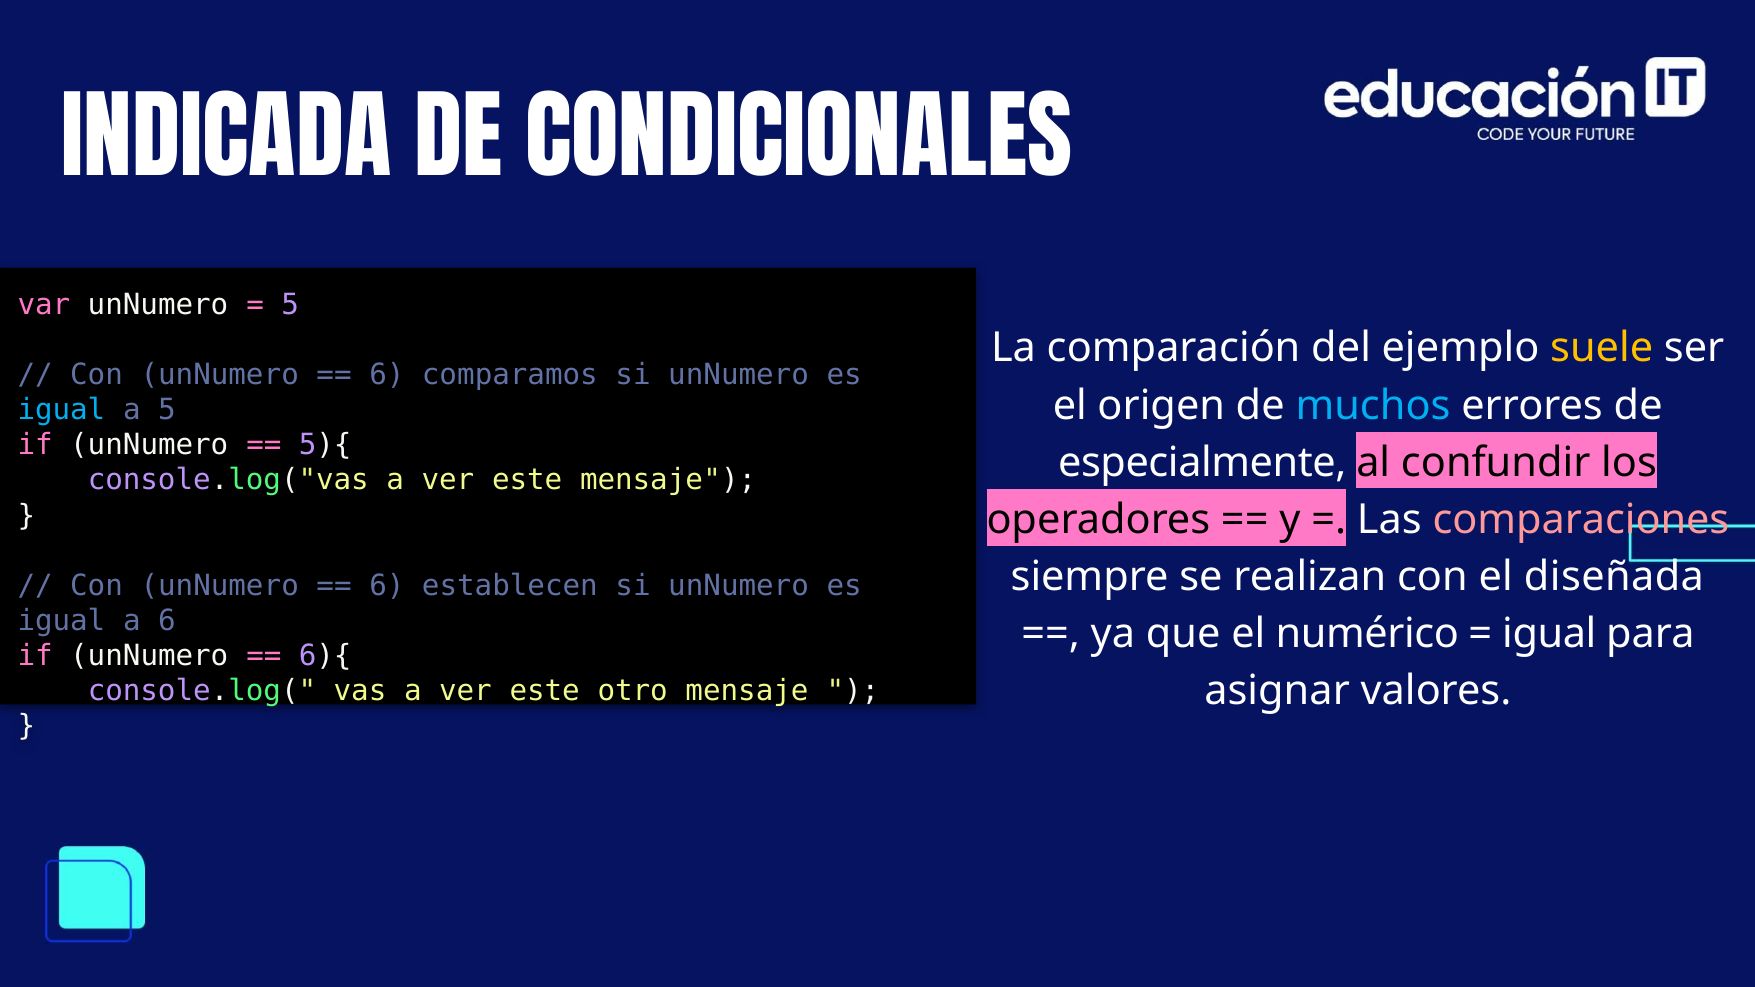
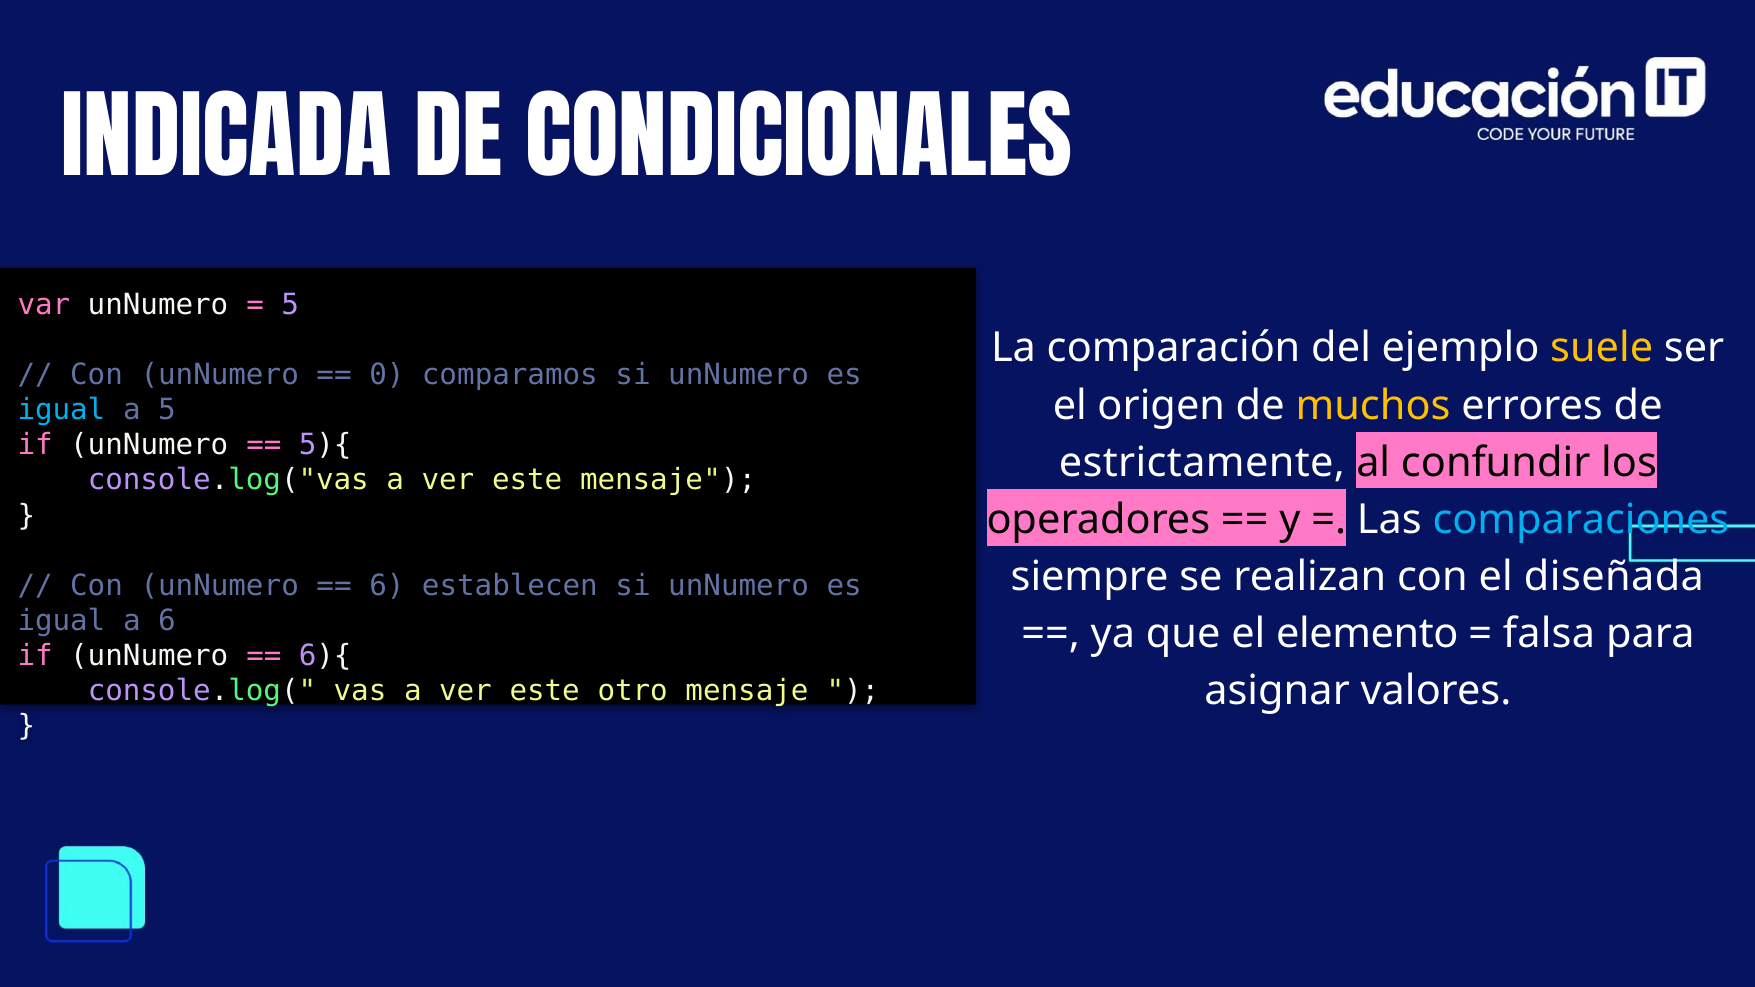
6: 6 -> 0 (387, 375)
muchos colour: light blue -> yellow (1373, 405)
especialmente: especialmente -> estrictamente (1202, 463)
comparaciones colour: pink -> light blue (1581, 520)
numérico: numérico -> elemento (1367, 634)
igual: igual -> falsa (1549, 634)
